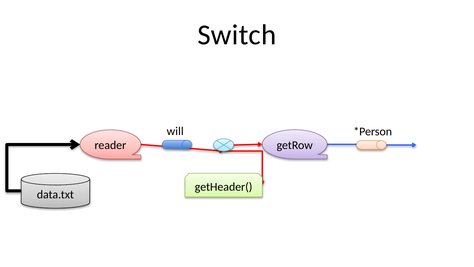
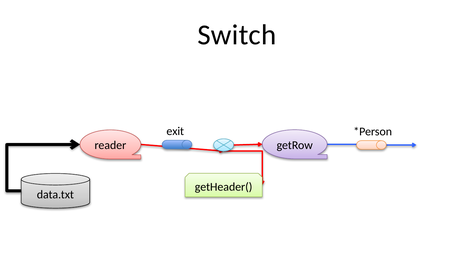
will: will -> exit (175, 131)
